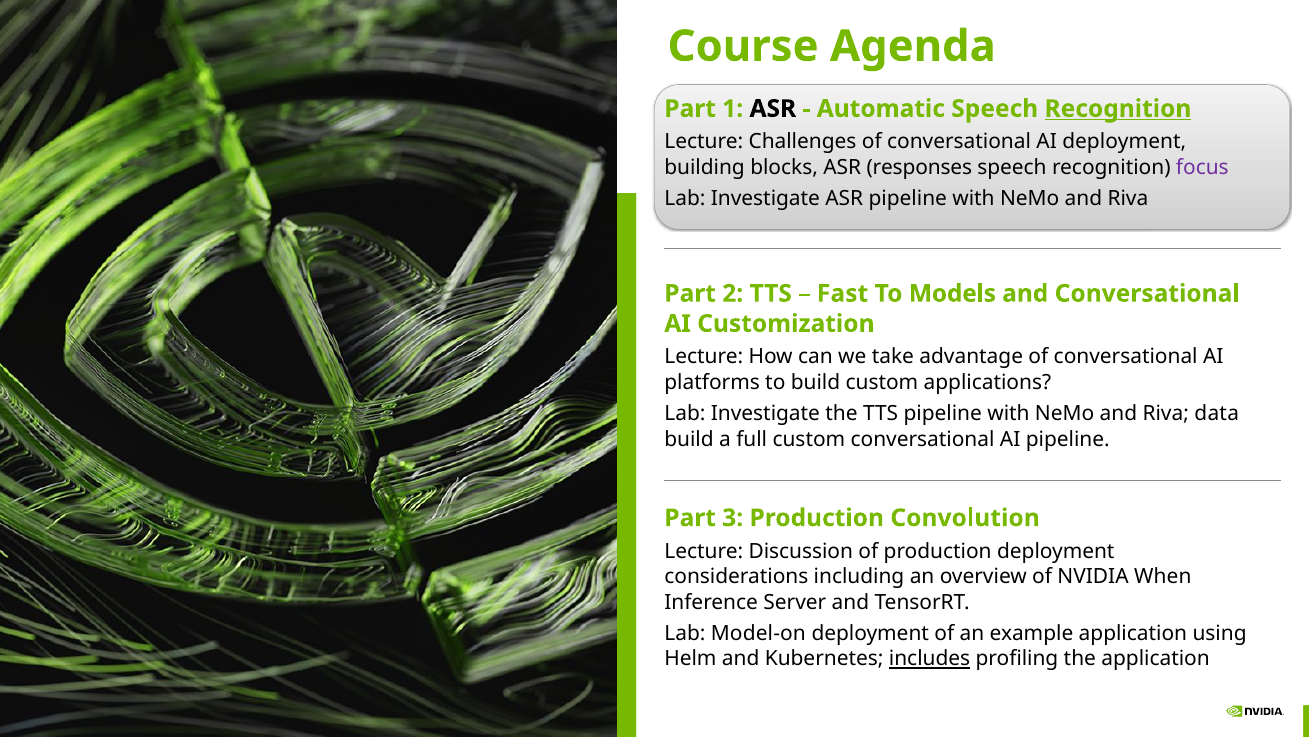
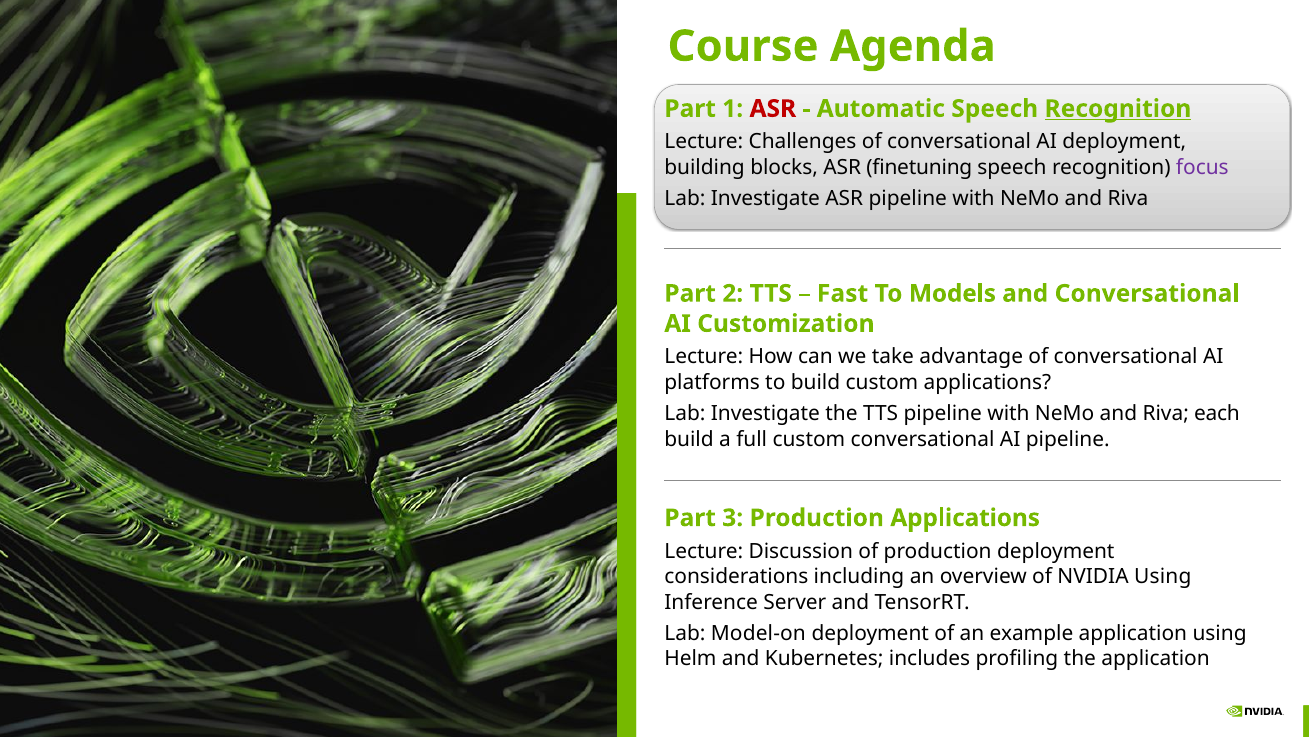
ASR colour: black -> red (773, 109)
responses: responses -> finetuning (919, 167)
data: data -> each (1217, 413)
Production Convolution: Convolution -> Applications (965, 517)
NVIDIA When: When -> Using (1163, 576)
includes underline: present -> none (930, 658)
